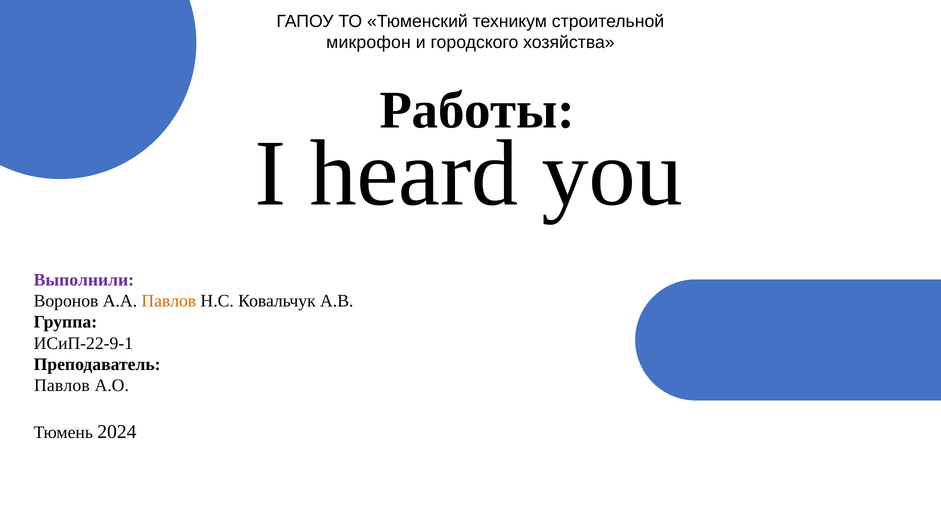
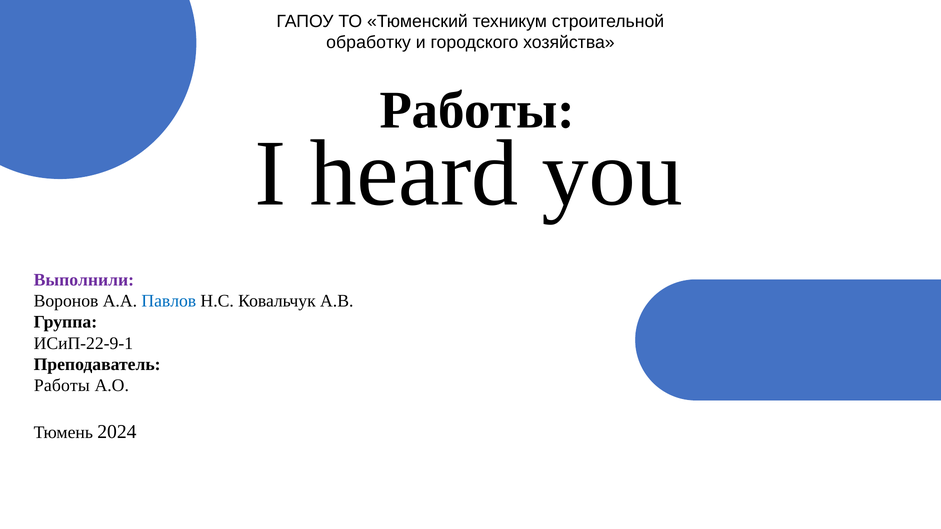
микрофон: микрофон -> обработку (369, 42)
Павлов colour: orange -> blue (169, 301)
Павлов: Павлов -> Работы (62, 386)
